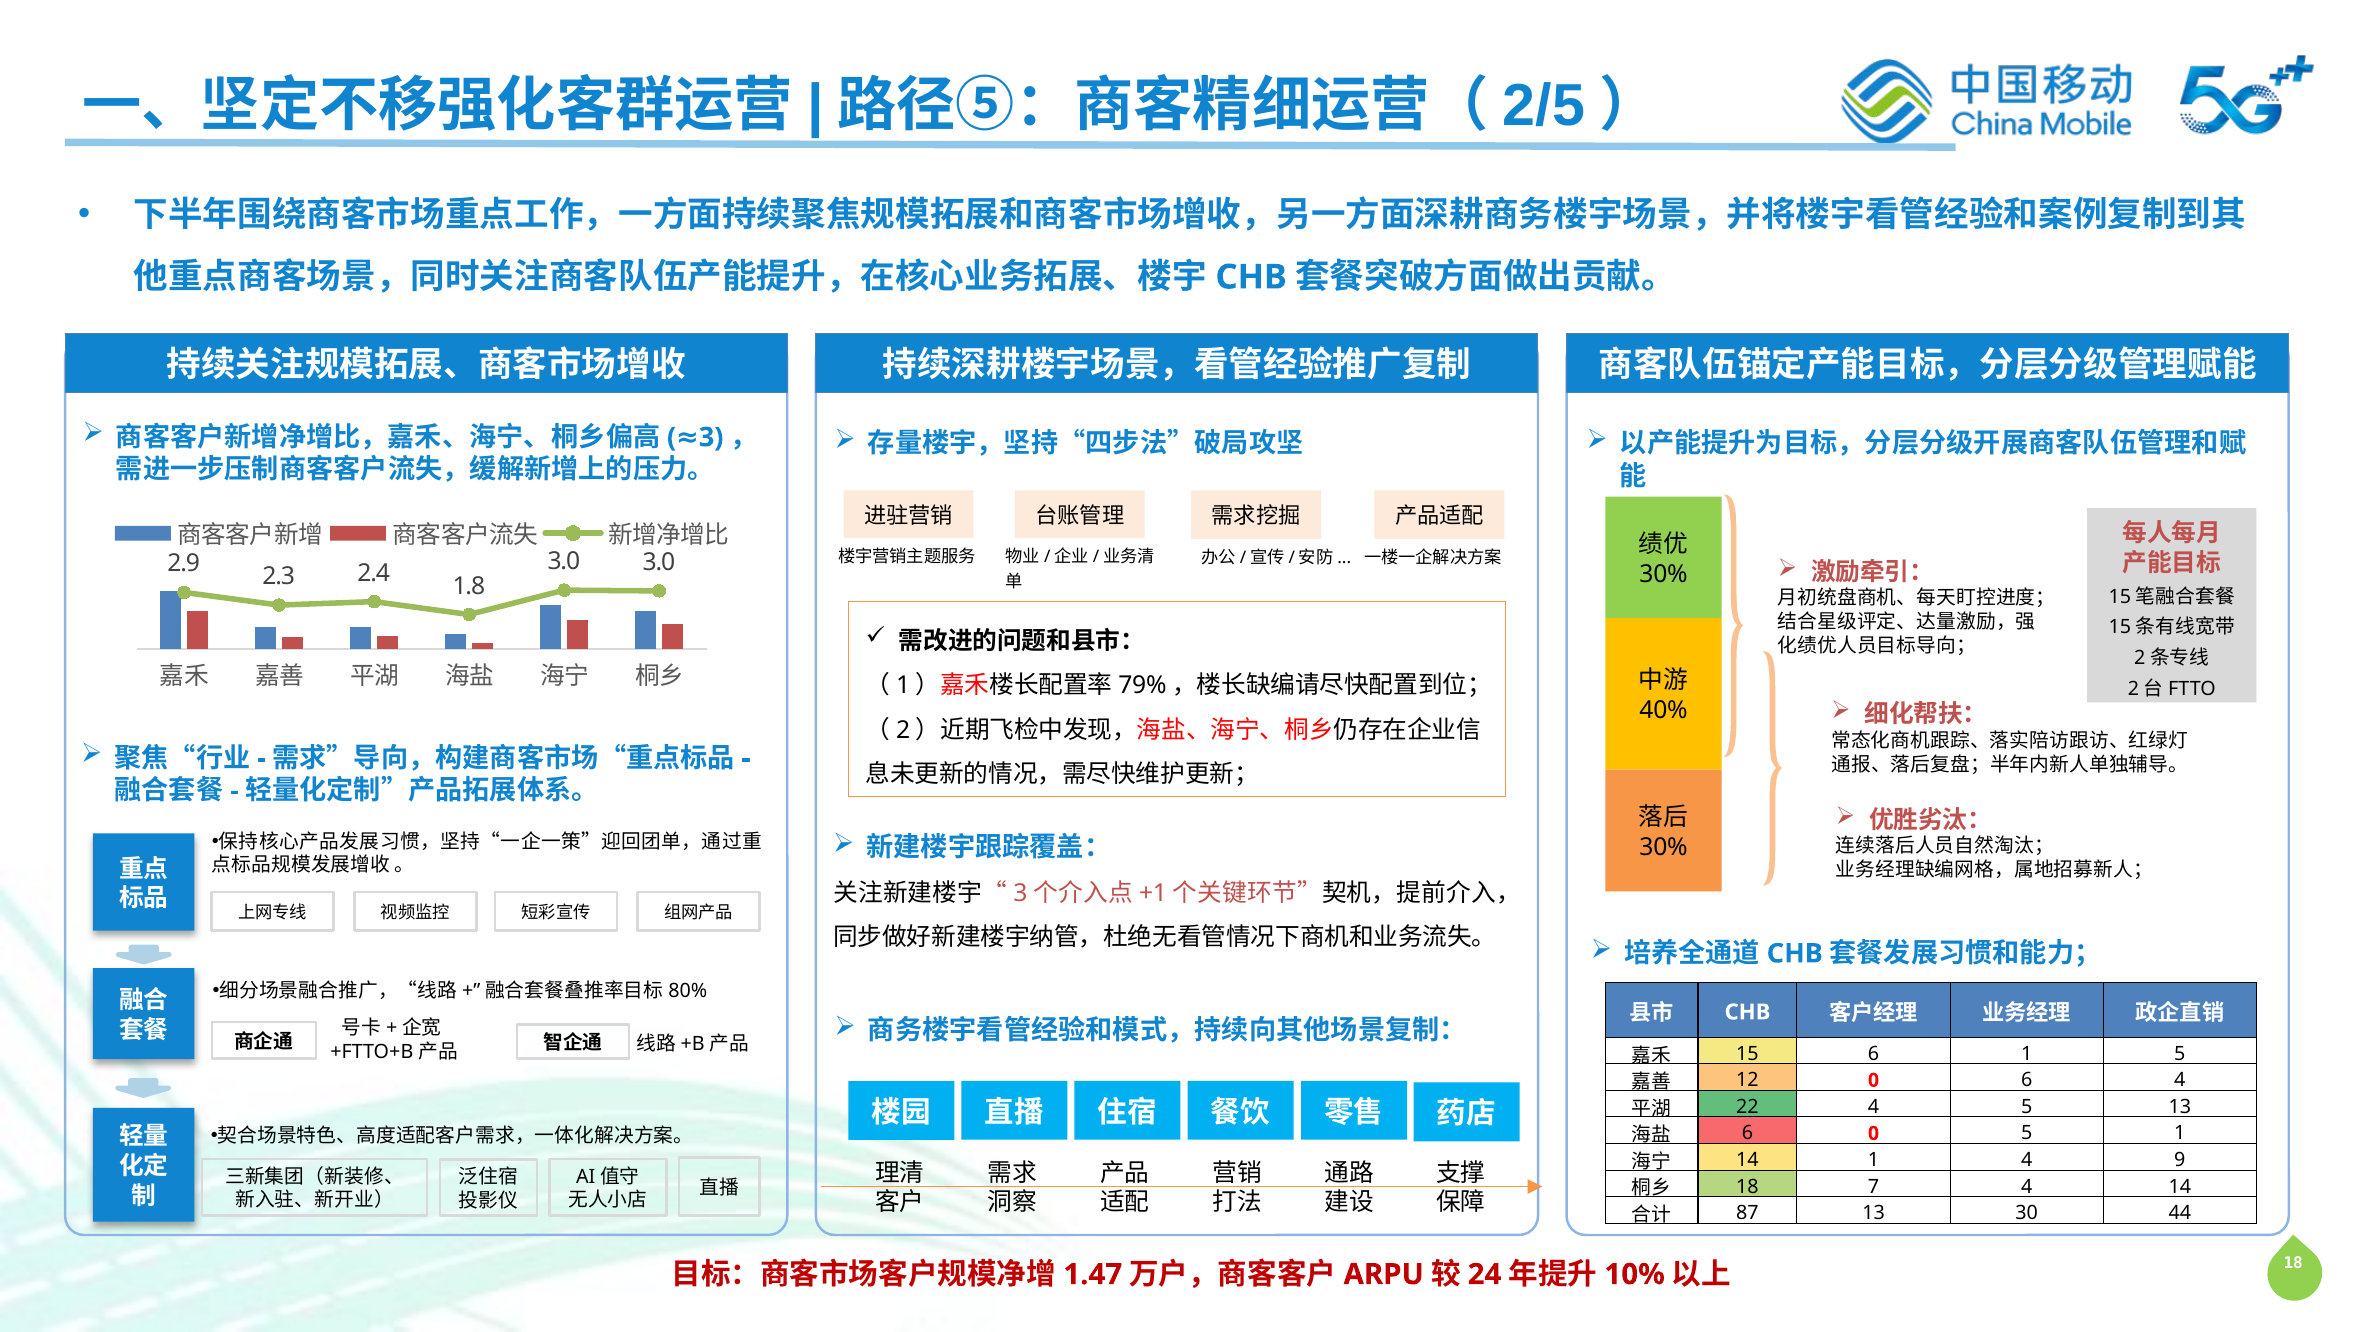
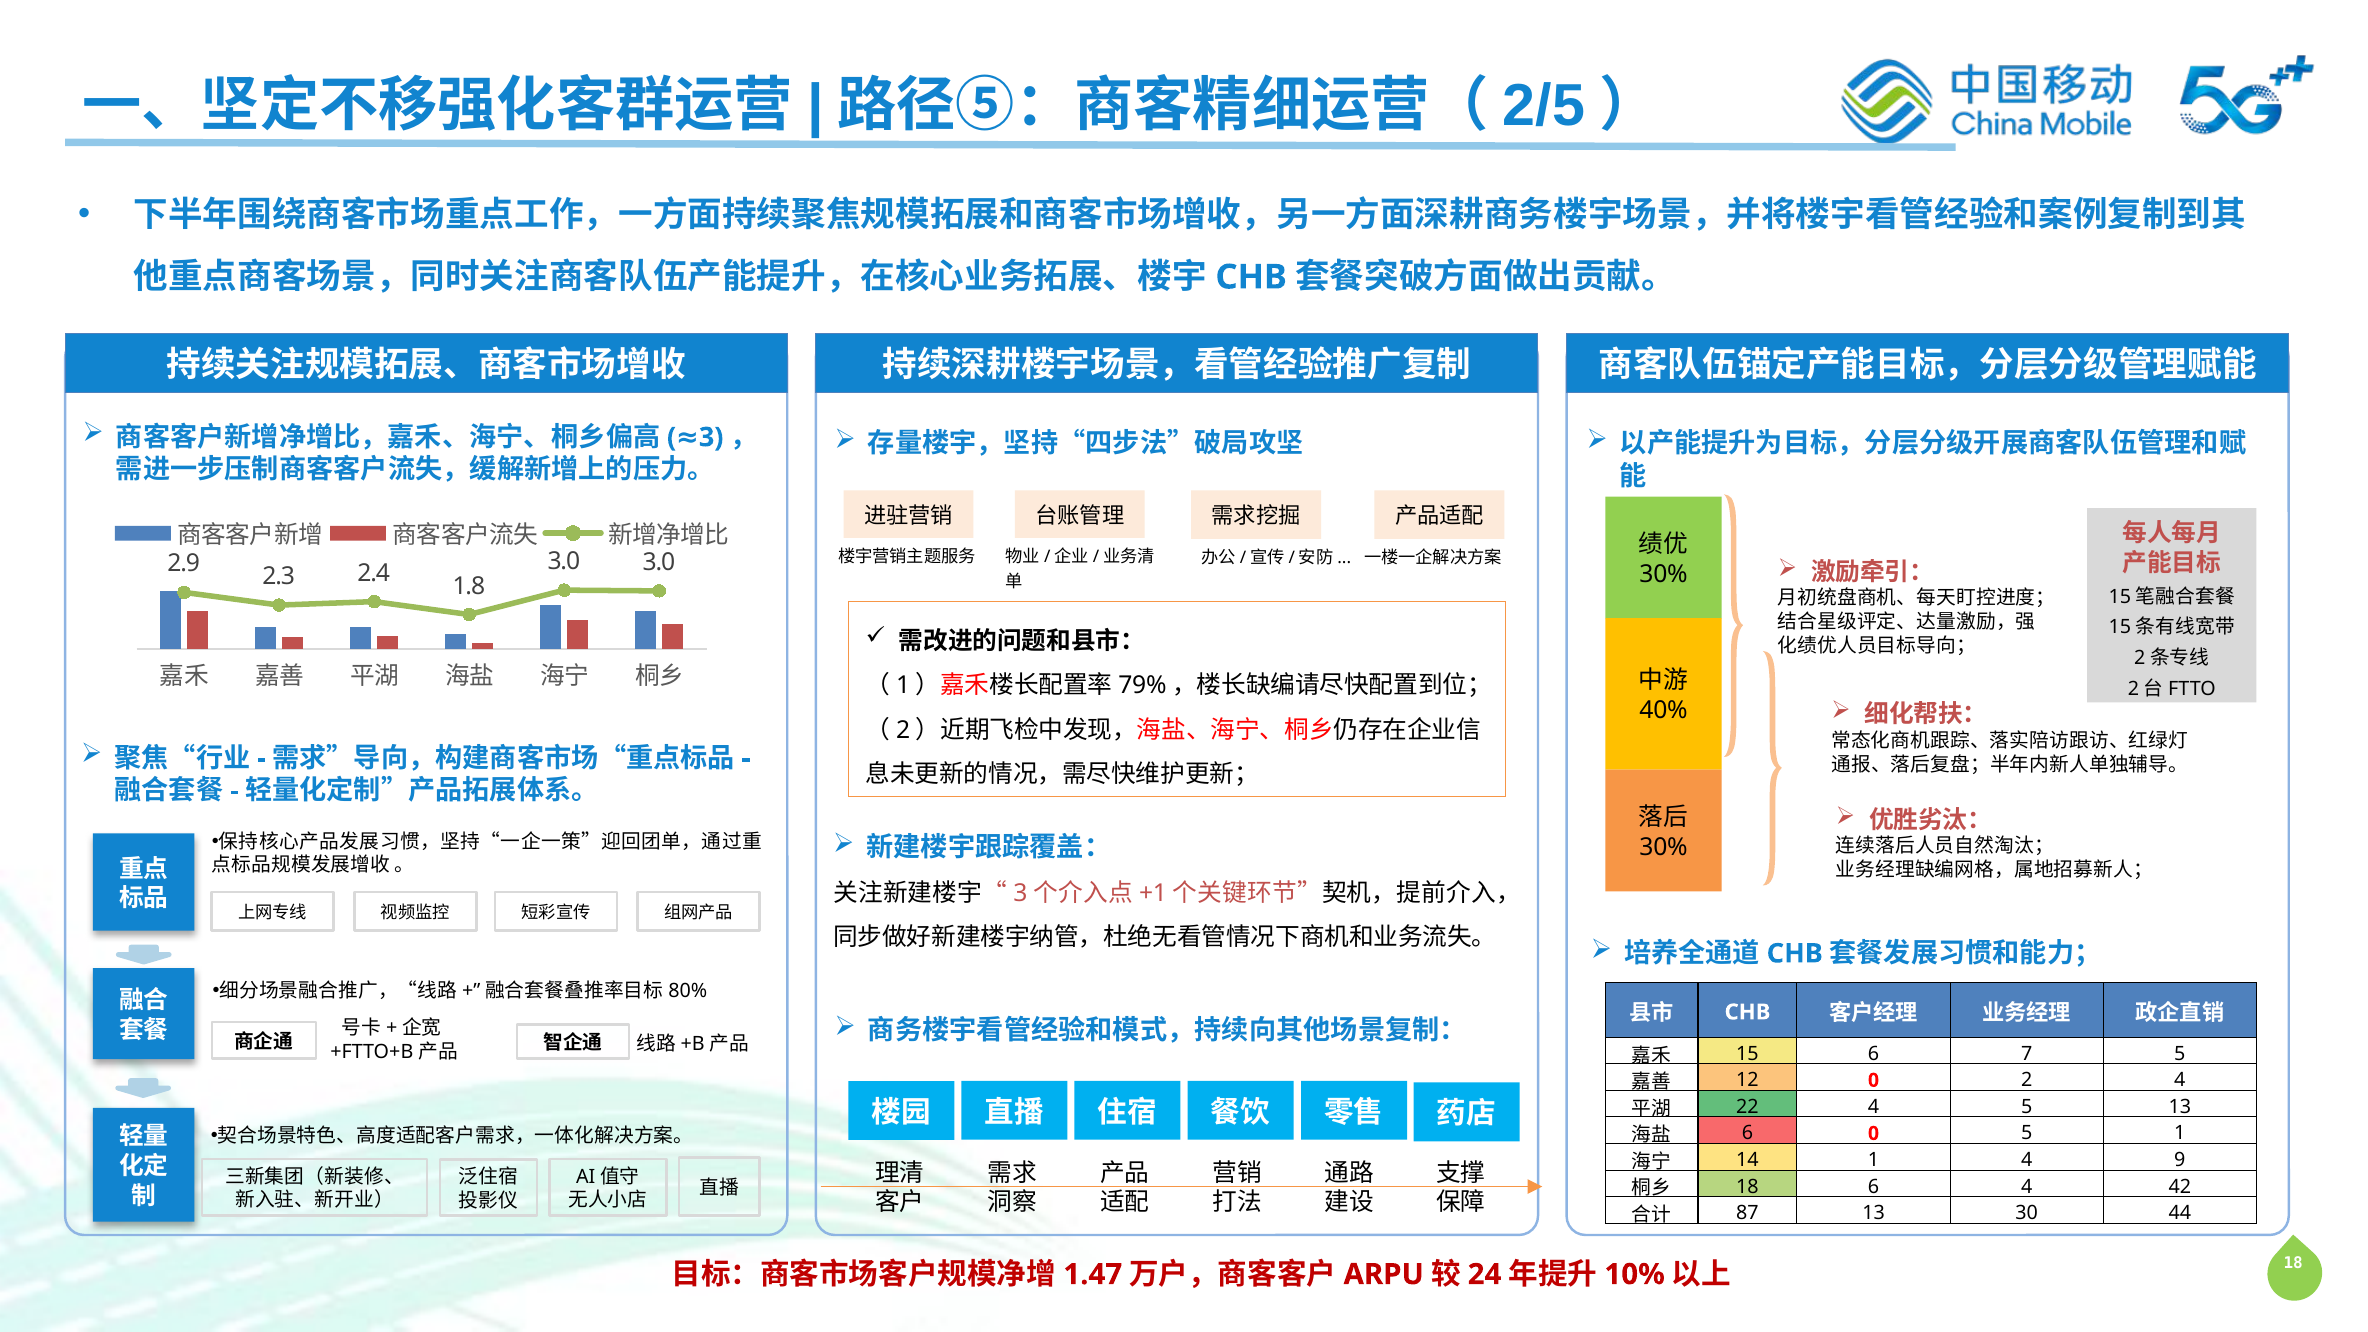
6 1: 1 -> 7 (2027, 1054)
0 6: 6 -> 2 (2027, 1080)
18 7: 7 -> 6 (1873, 1187)
4 14: 14 -> 42 (2180, 1187)
